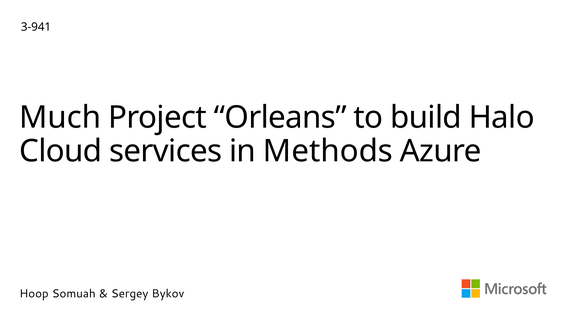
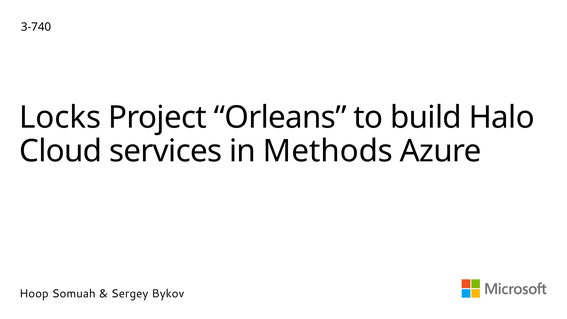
3-941: 3-941 -> 3-740 (36, 27)
Much: Much -> Locks (60, 117)
